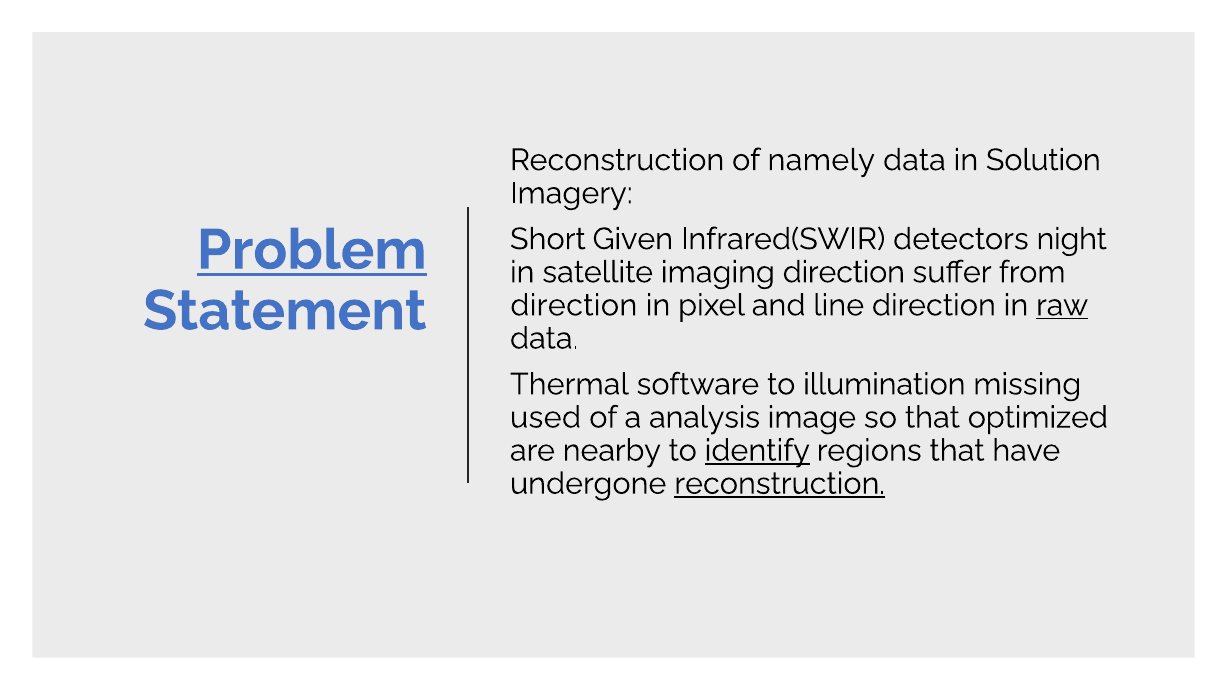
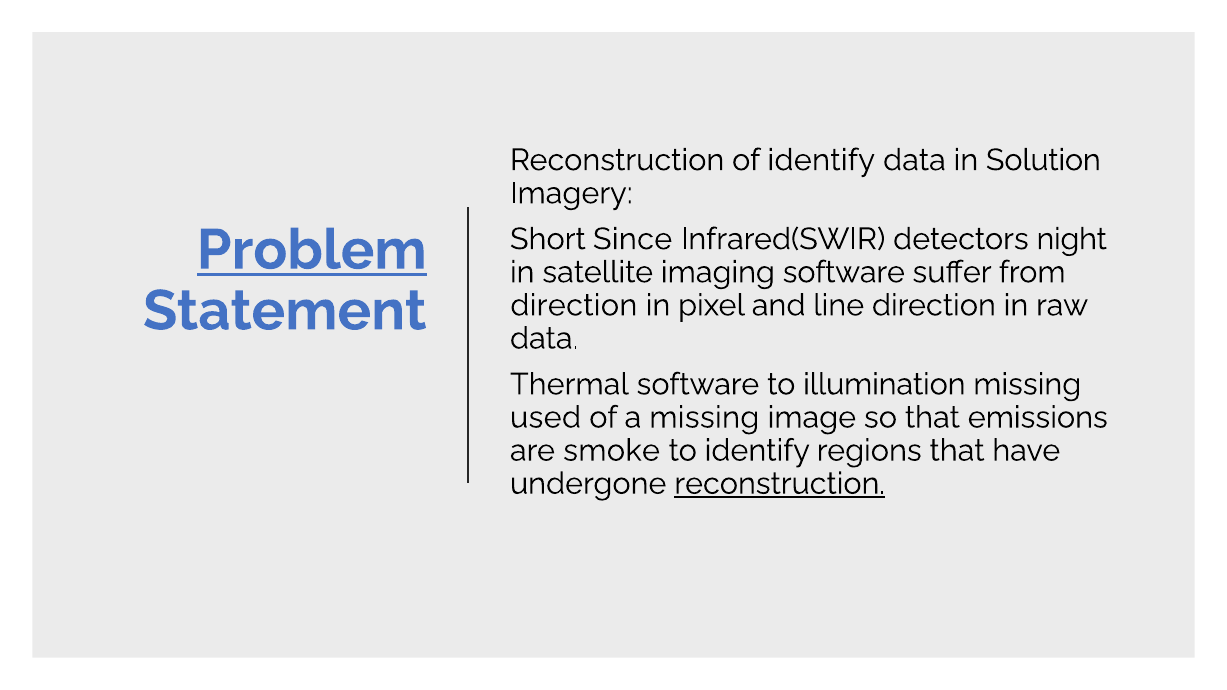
of namely: namely -> identify (821, 160)
Given: Given -> Since (633, 239)
imaging direction: direction -> software (844, 272)
raw underline: present -> none (1062, 305)
a analysis: analysis -> missing (704, 417)
optimized: optimized -> emissions (1038, 417)
nearby: nearby -> smoke (612, 451)
identify underline: present -> none (757, 451)
